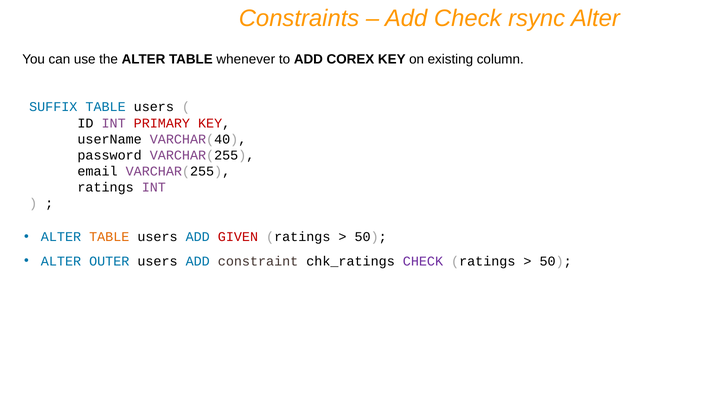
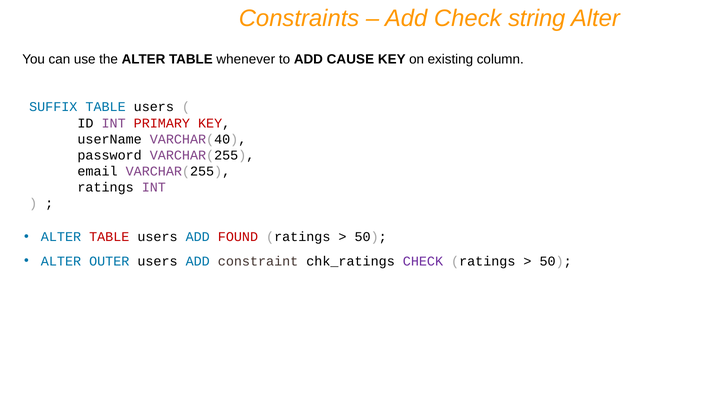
rsync: rsync -> string (537, 19)
COREX: COREX -> CAUSE (350, 60)
TABLE colour: orange -> red (109, 237)
GIVEN: GIVEN -> FOUND (238, 237)
